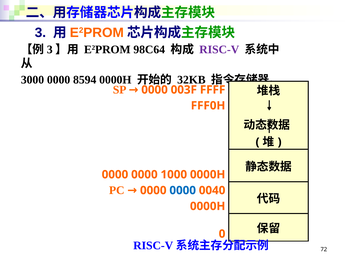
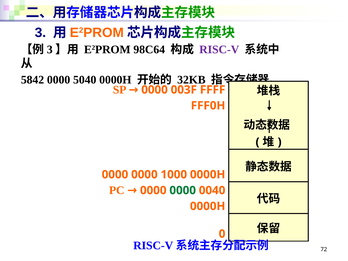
3000: 3000 -> 5842 (32, 80)
8594: 8594 -> 5040 (85, 80)
0000 colour: blue -> green (183, 190)
